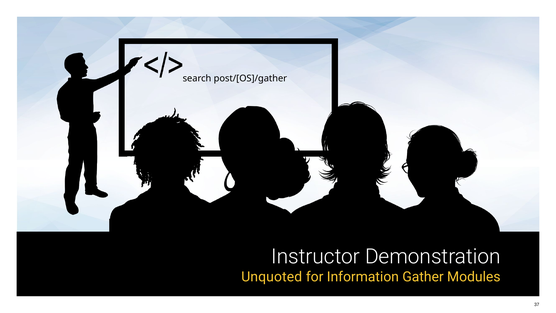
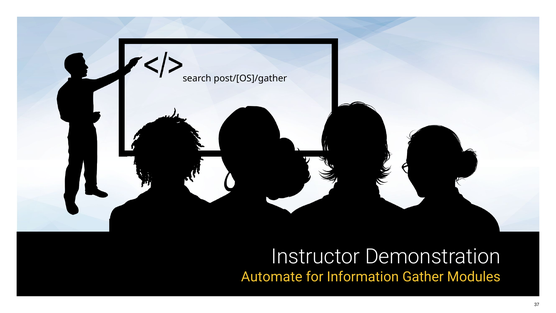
Unquoted: Unquoted -> Automate (272, 277)
